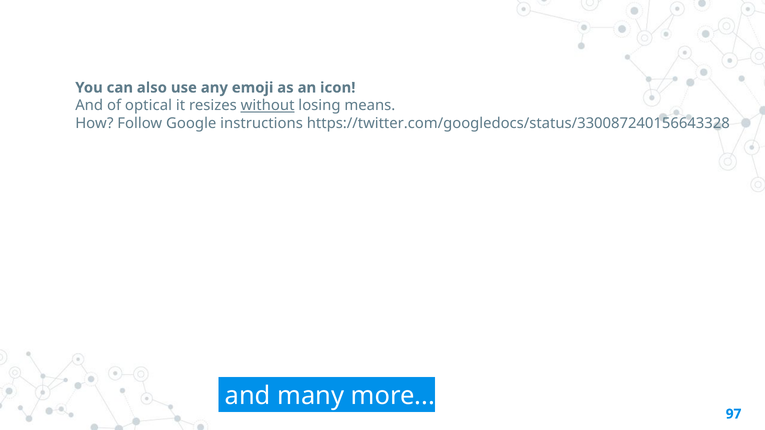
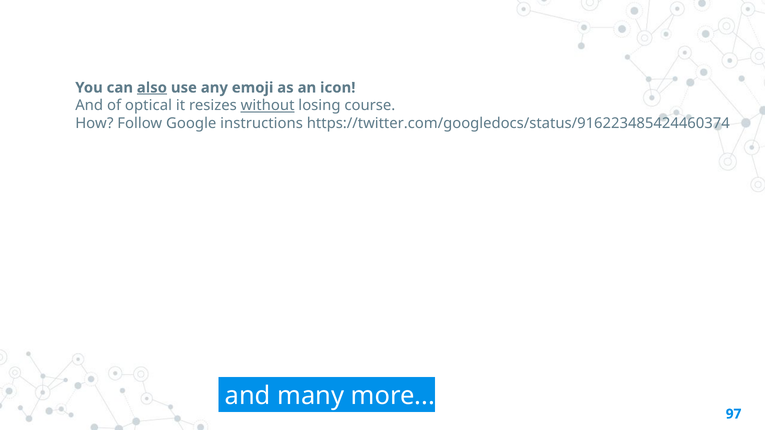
also underline: none -> present (152, 88)
means: means -> course (370, 106)
https://twitter.com/googledocs/status/330087240156643328: https://twitter.com/googledocs/status/330087240156643328 -> https://twitter.com/googledocs/status/916223485424460374 (518, 123)
